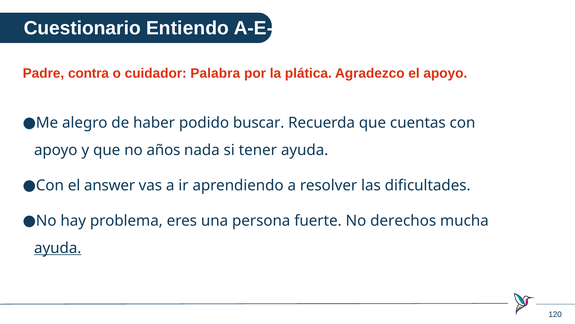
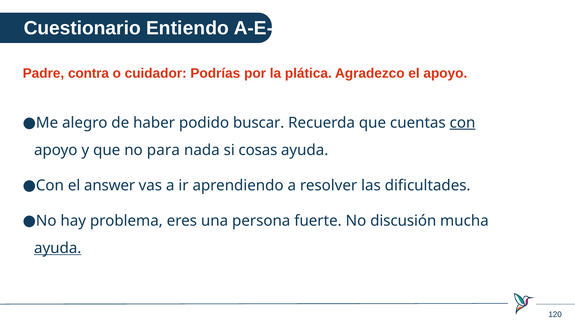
Palabra: Palabra -> Podrías (215, 73)
con underline: none -> present (462, 123)
años: años -> para (163, 150)
tener: tener -> cosas (258, 150)
derechos: derechos -> discusión (403, 220)
